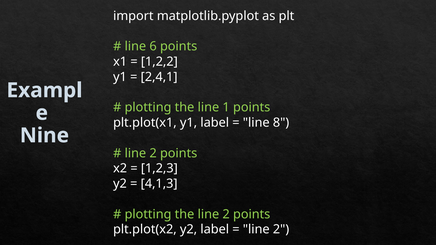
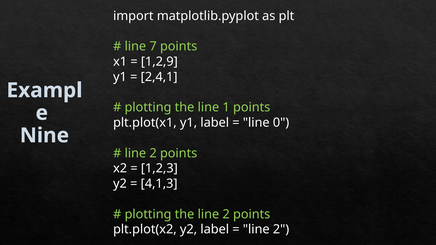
6: 6 -> 7 (153, 46)
1,2,2: 1,2,2 -> 1,2,9 (159, 62)
8: 8 -> 0 (281, 123)
